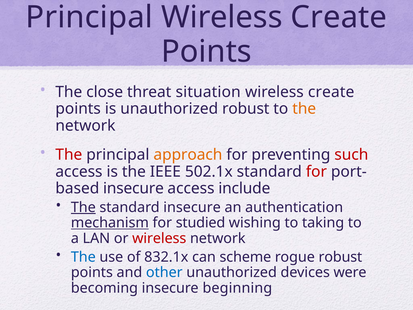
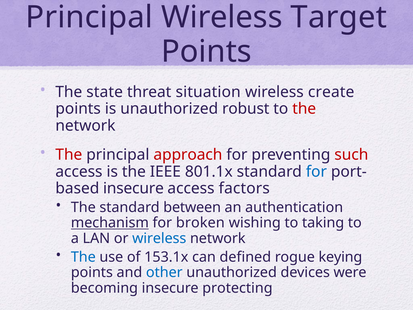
Create: Create -> Target (339, 17)
close: close -> state (105, 92)
the colour: orange -> red (304, 109)
approach colour: orange -> red (188, 155)
502.1x: 502.1x -> 801.1x (209, 171)
for colour: red -> blue (316, 171)
include: include -> factors (244, 188)
The underline: present -> none (83, 207)
standard insecure: insecure -> between (192, 207)
studied: studied -> broken (200, 223)
wireless colour: red -> blue (159, 238)
832.1x: 832.1x -> 153.1x (166, 257)
scheme: scheme -> defined (245, 257)
rogue robust: robust -> keying (340, 257)
beginning: beginning -> protecting (237, 288)
